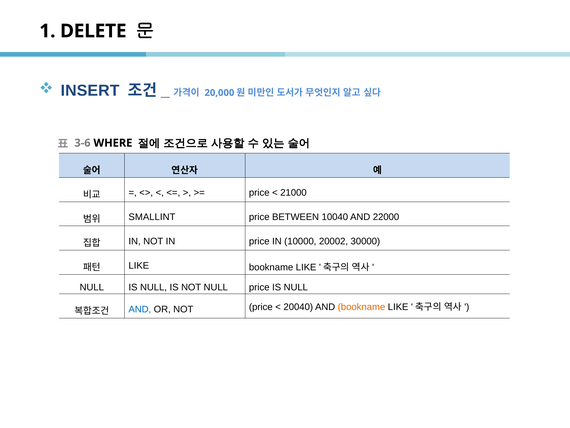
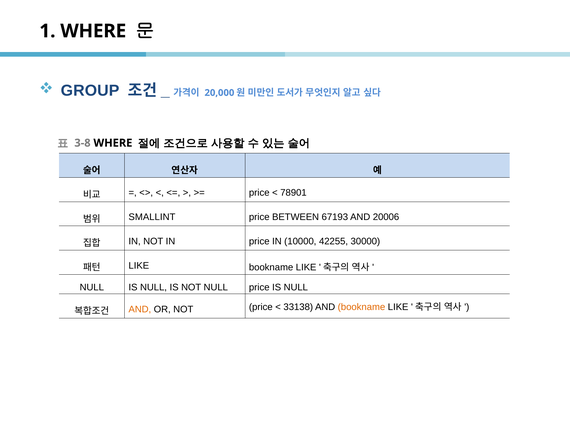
1 DELETE: DELETE -> WHERE (93, 31)
INSERT: INSERT -> GROUP (90, 91)
3-6: 3-6 -> 3-8 (82, 143)
21000: 21000 -> 78901 (293, 193)
10040: 10040 -> 67193 (335, 217)
22000: 22000 -> 20006 (386, 217)
20002: 20002 -> 42255 (334, 241)
AND colour: blue -> orange (140, 309)
20040: 20040 -> 33138 (298, 307)
